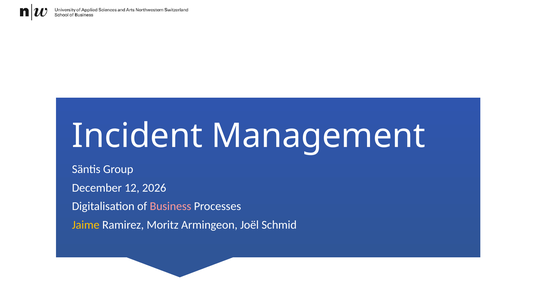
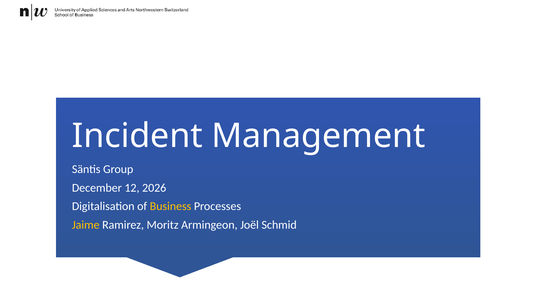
Business colour: pink -> yellow (171, 206)
